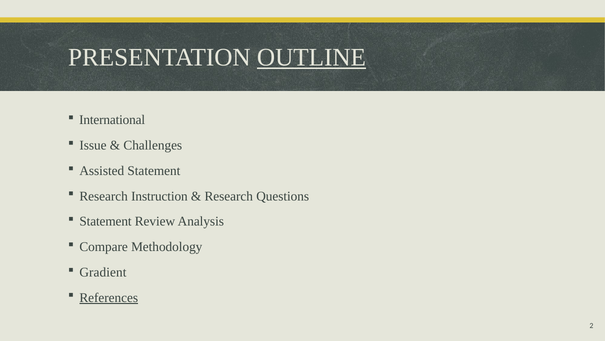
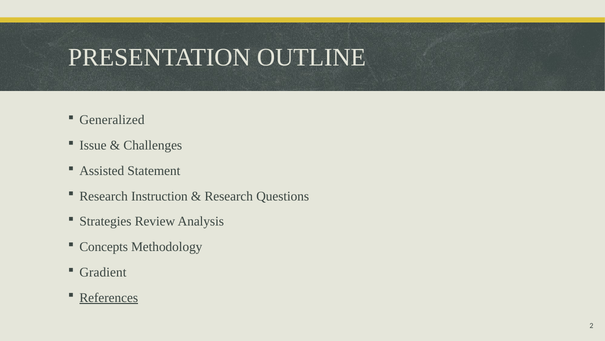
OUTLINE underline: present -> none (311, 57)
International: International -> Generalized (112, 120)
Statement: Statement -> Strategies (105, 221)
Compare: Compare -> Concepts (104, 246)
